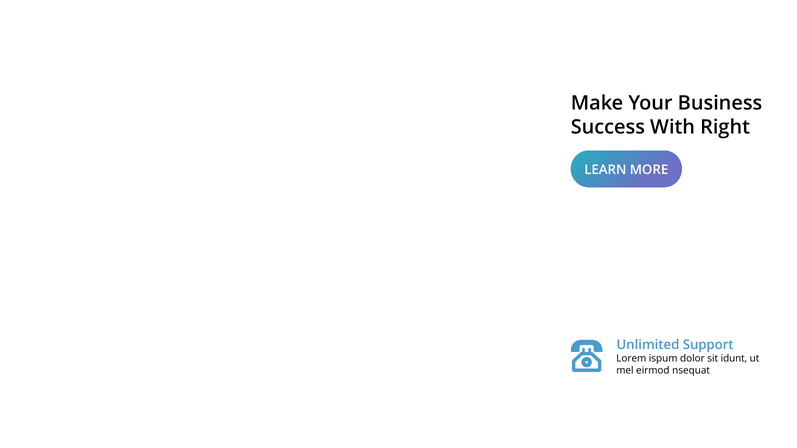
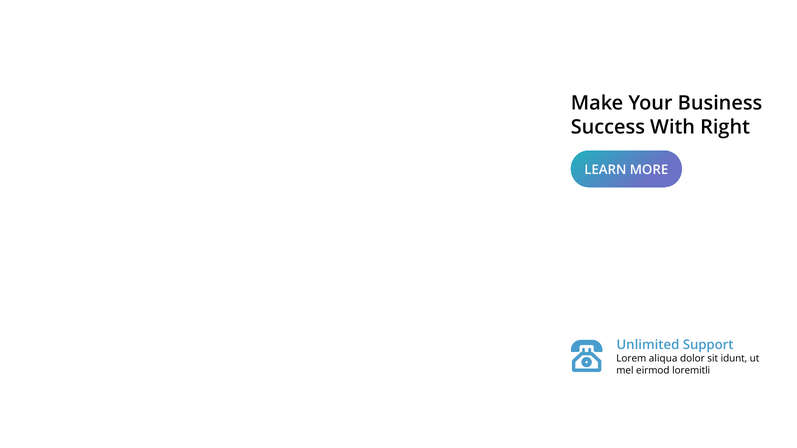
ispum: ispum -> aliqua (663, 359)
nsequat: nsequat -> loremitli (691, 371)
